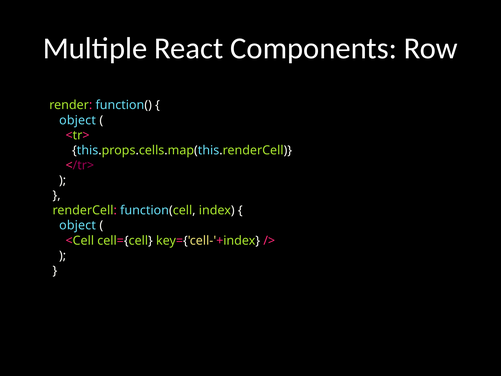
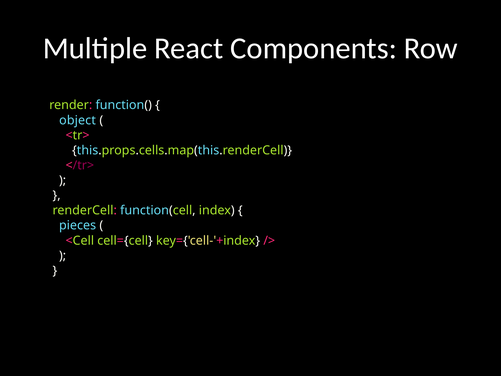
object: object -> pieces (78, 225)
